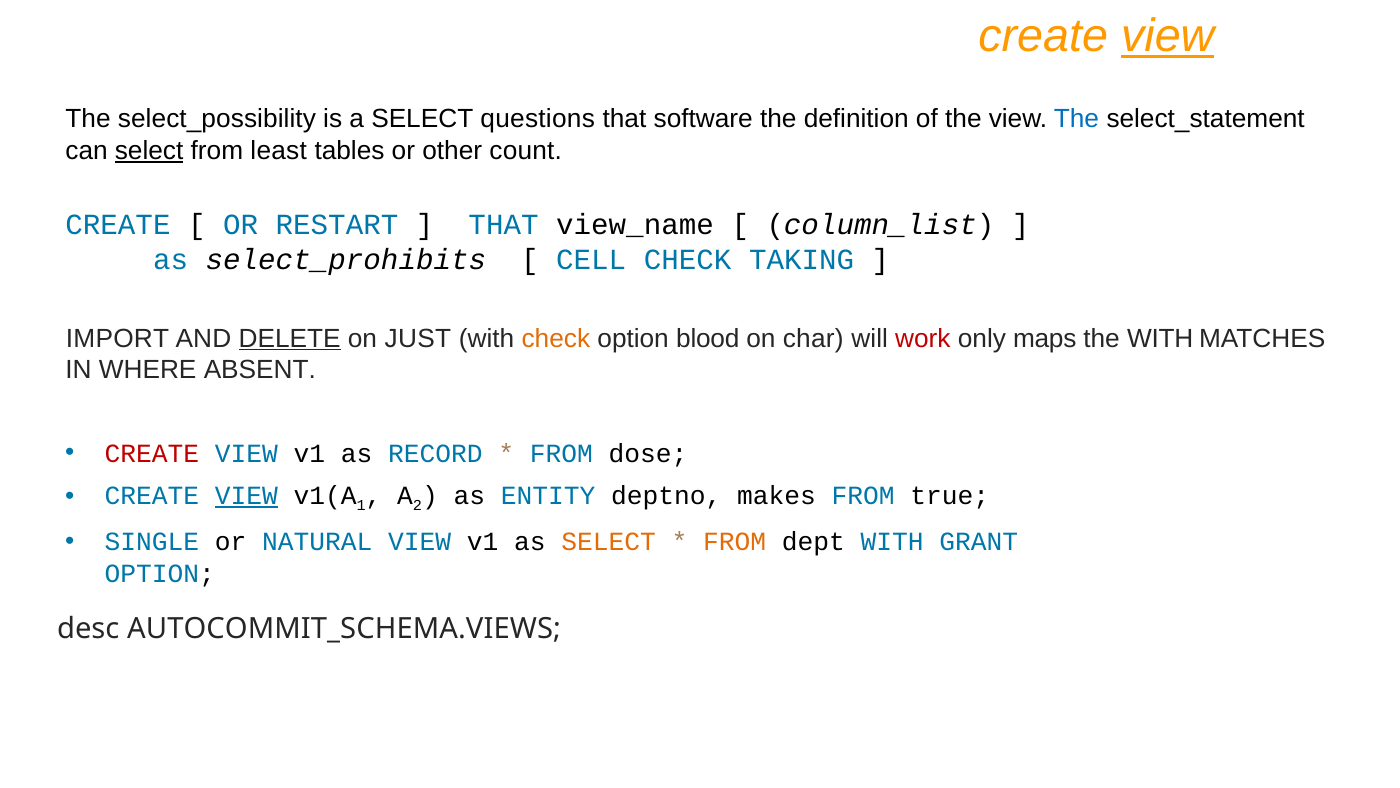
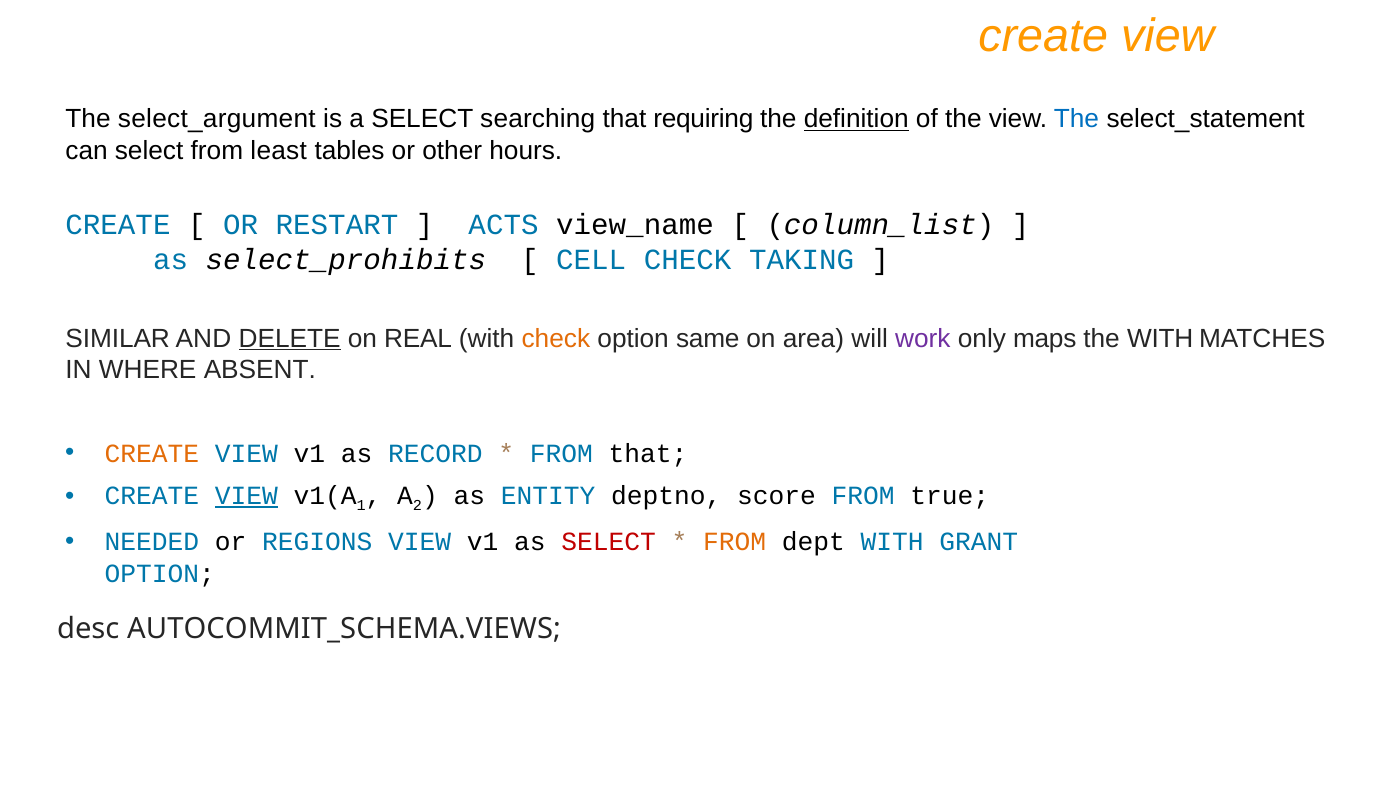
view underline: present -> none (1168, 36)
select_possibility: select_possibility -> select_argument (217, 119)
questions: questions -> searching (538, 119)
software: software -> requiring (703, 119)
definition underline: none -> present (856, 119)
select underline: present -> none (149, 150)
count: count -> hours (526, 150)
THAT: THAT -> ACTS (504, 224)
IMPORT: IMPORT -> SIMILAR (118, 338)
JUST: JUST -> REAL (418, 338)
blood: blood -> same (708, 338)
char: char -> area (813, 338)
work colour: red -> purple (923, 338)
CREATE colour: red -> orange (152, 453)
FROM dose: dose -> that (648, 453)
makes: makes -> score (776, 495)
SINGLE: SINGLE -> NEEDED (152, 542)
NATURAL: NATURAL -> REGIONS (317, 542)
SELECT colour: orange -> red (609, 542)
